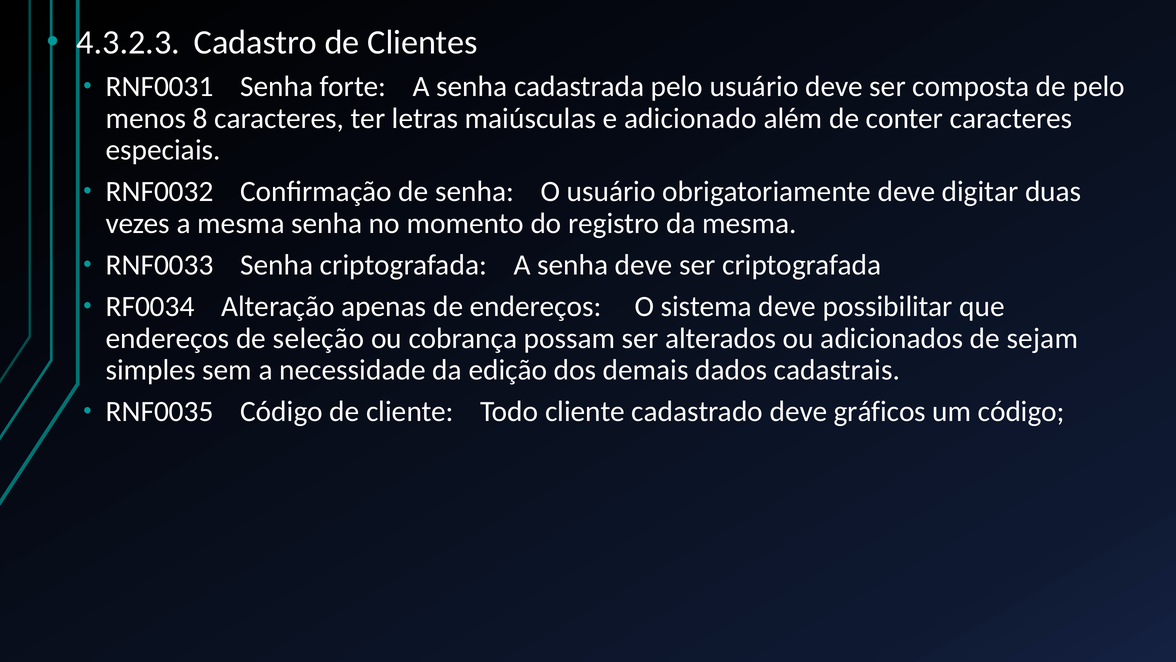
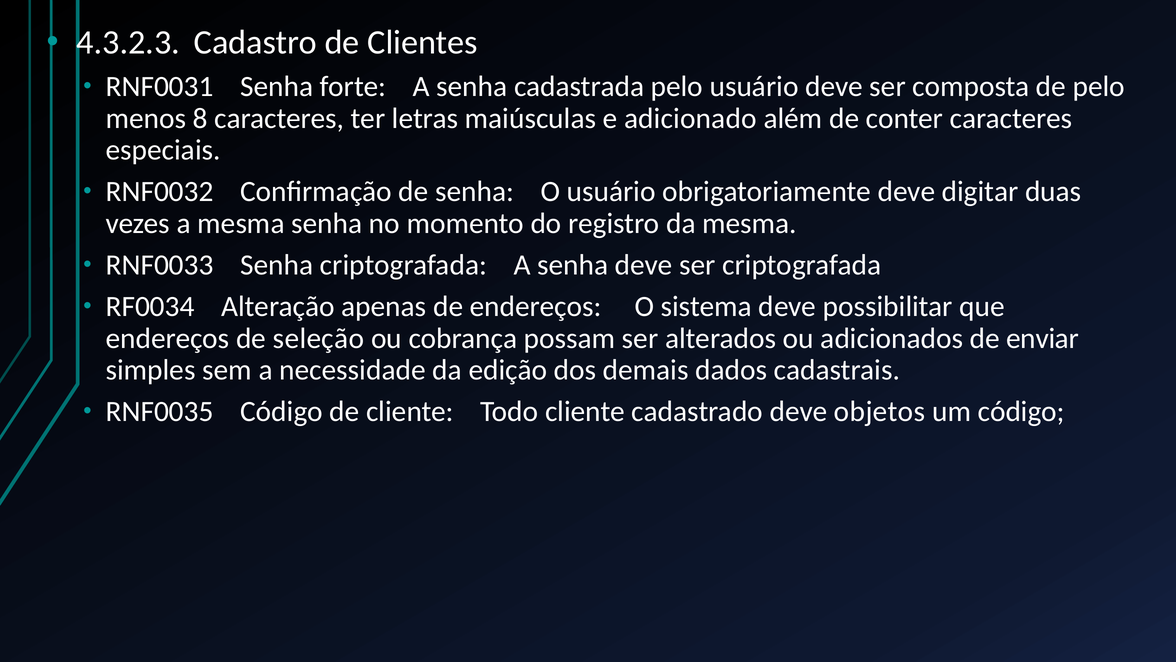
sejam: sejam -> enviar (1043, 338)
gráficos: gráficos -> objetos (880, 412)
